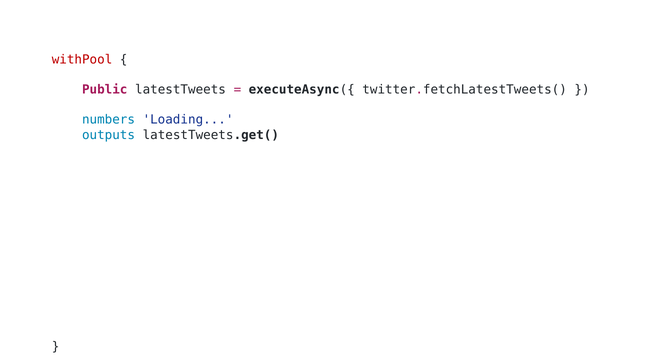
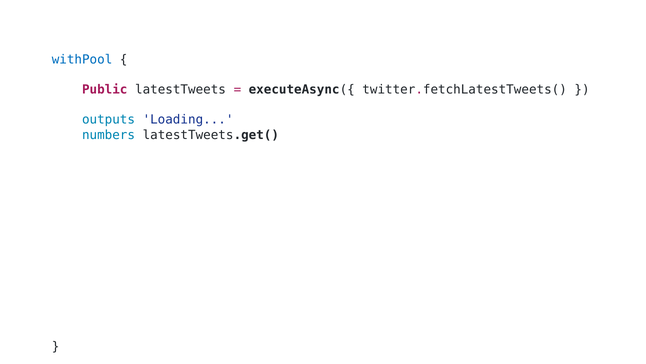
withPool colour: red -> blue (82, 59)
numbers: numbers -> outputs (108, 120)
outputs: outputs -> numbers (108, 135)
